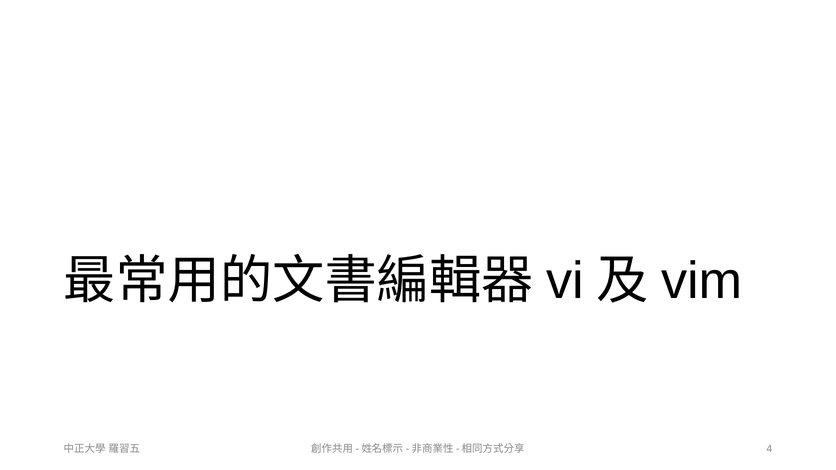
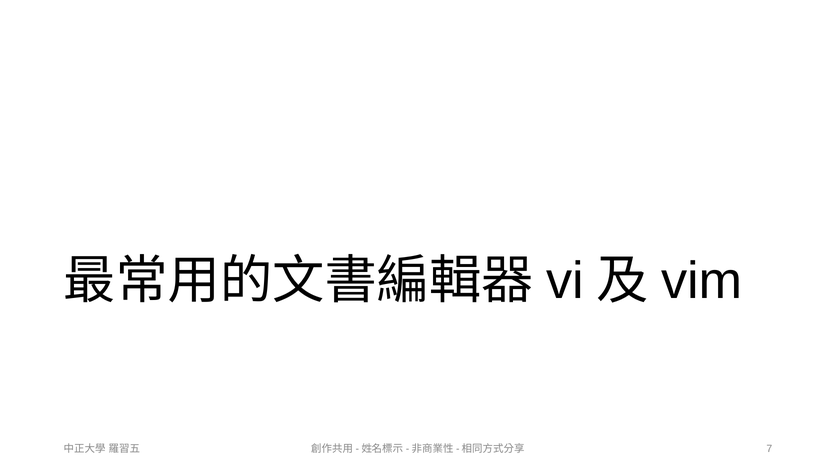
4: 4 -> 7 (769, 449)
